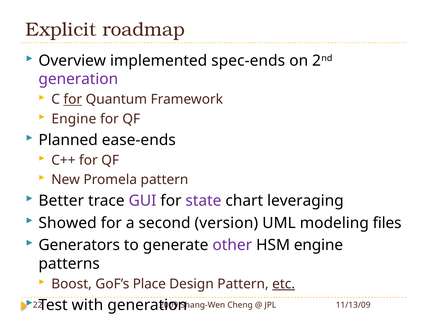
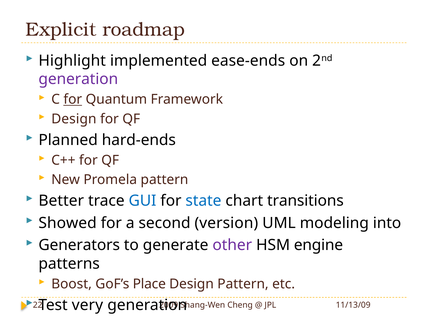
Overview: Overview -> Highlight (72, 61)
spec-ends: spec-ends -> ease-ends (248, 61)
Engine: Engine -> Design (74, 119)
ease-ends: ease-ends -> hard-ends (139, 140)
GUI colour: purple -> blue (143, 201)
state colour: purple -> blue (203, 201)
leveraging: leveraging -> transitions (305, 201)
files: files -> into (387, 223)
etc underline: present -> none (284, 284)
with: with -> very (87, 305)
